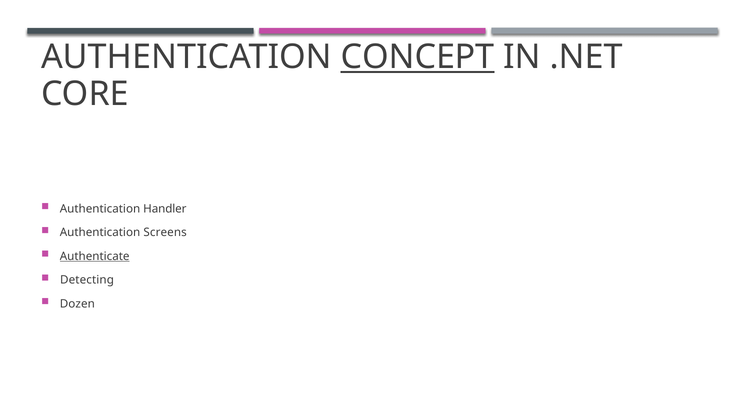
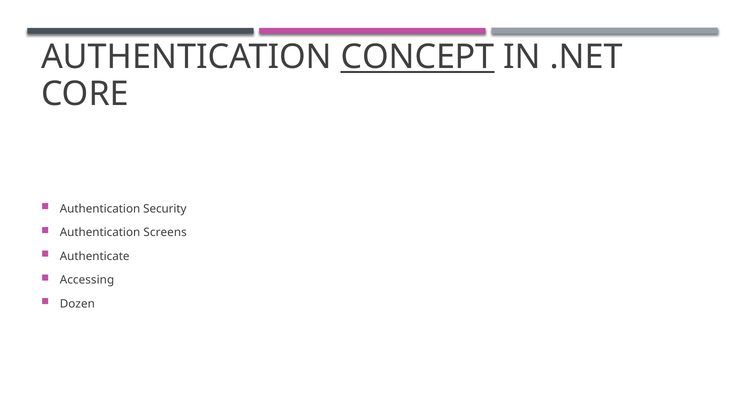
Handler: Handler -> Security (165, 209)
Authenticate underline: present -> none (95, 256)
Detecting: Detecting -> Accessing (87, 280)
